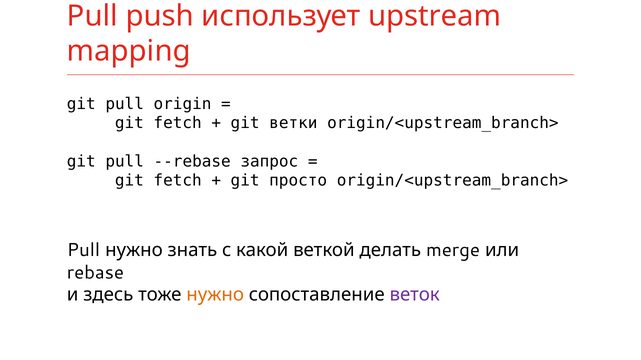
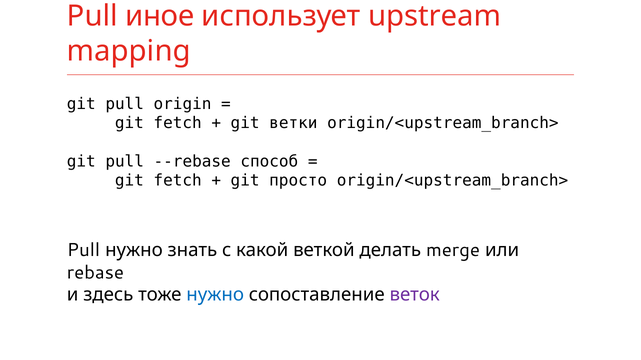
push: push -> иное (160, 16)
запрос: запрос -> способ (269, 162)
нужно colour: orange -> blue (215, 295)
